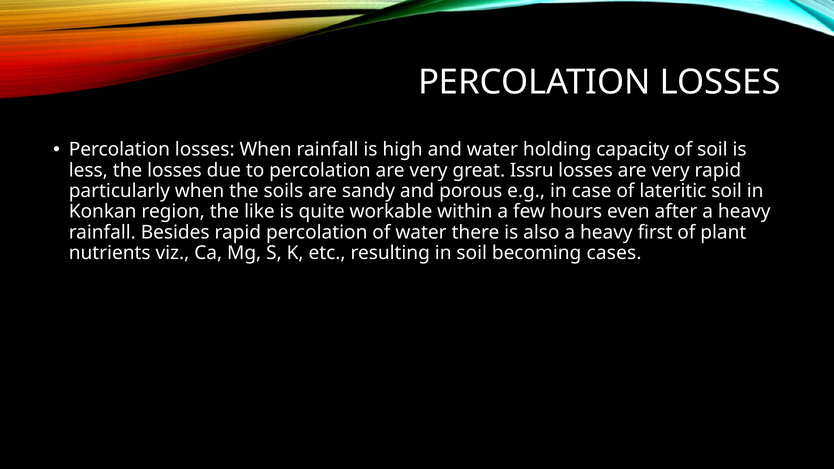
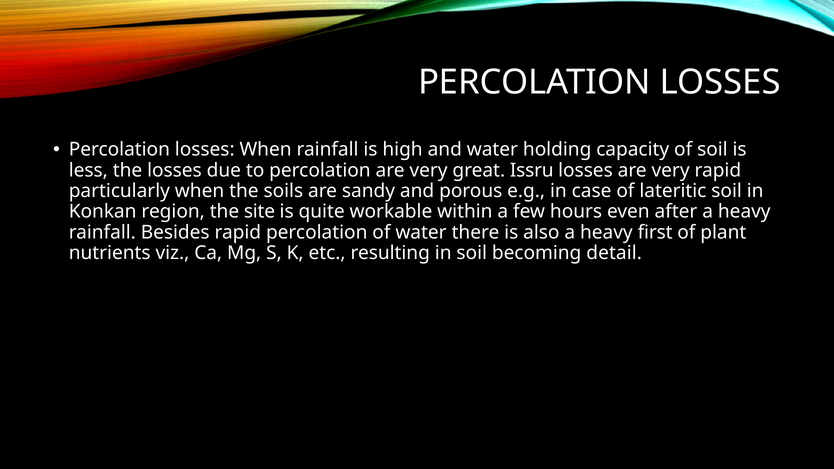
like: like -> site (260, 212)
cases: cases -> detail (614, 253)
